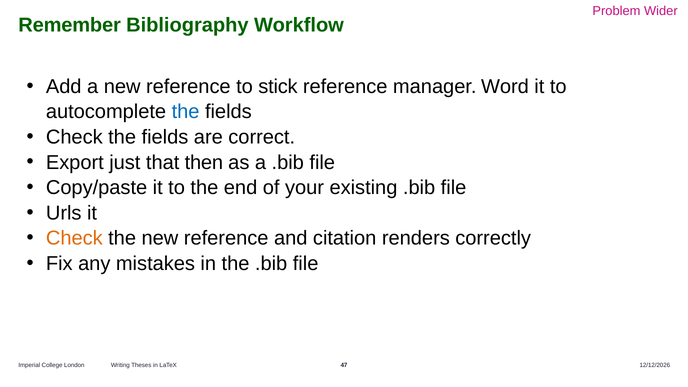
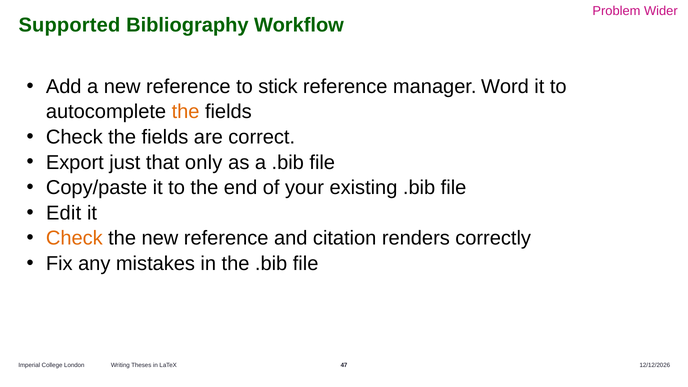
Remember: Remember -> Supported (69, 25)
the colour: blue -> orange (186, 112)
then: then -> only (204, 162)
Urls: Urls -> Edit (64, 213)
